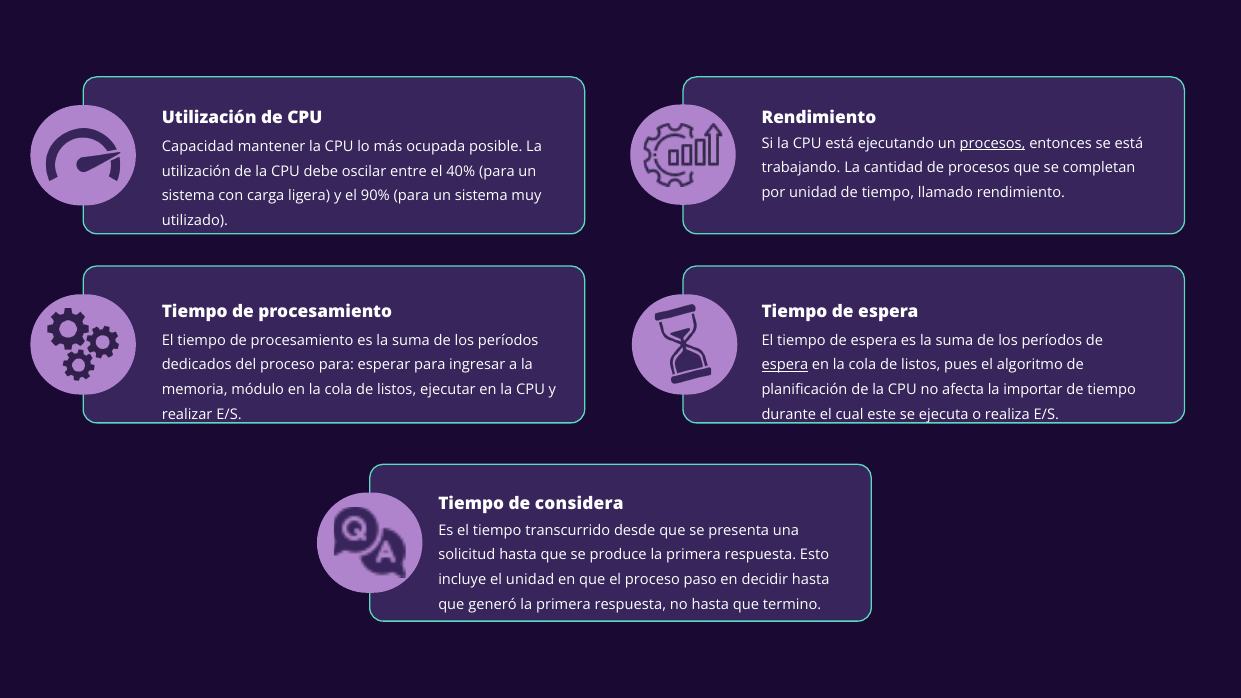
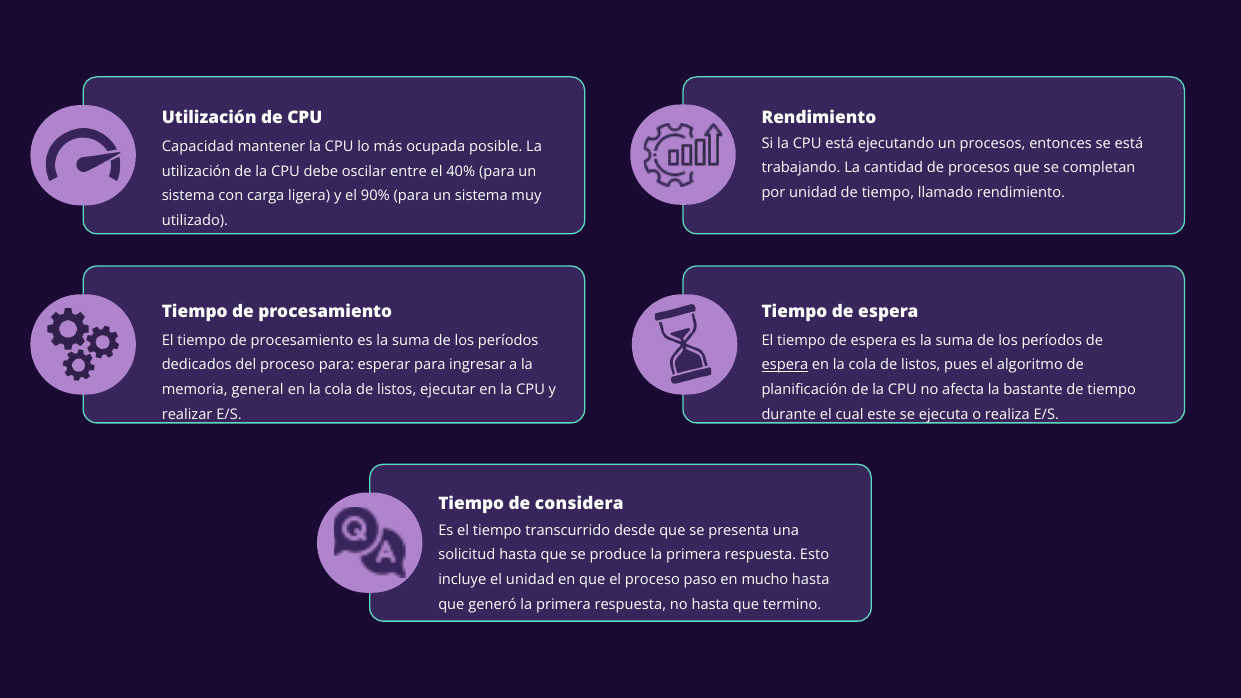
procesos underline: present -> none (993, 143)
módulo: módulo -> general (258, 390)
importar: importar -> bastante (1033, 390)
decidir: decidir -> mucho (765, 580)
